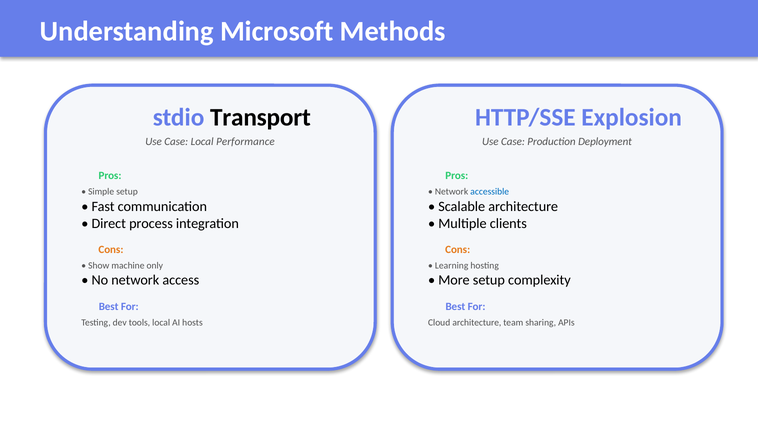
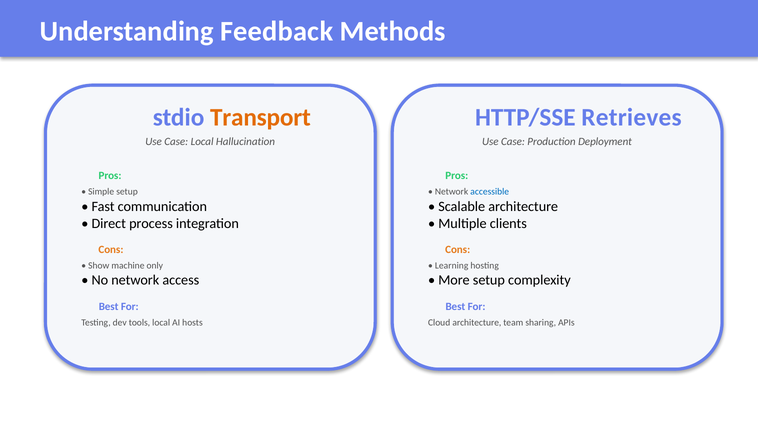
Microsoft: Microsoft -> Feedback (277, 31)
Transport colour: black -> orange (260, 117)
Explosion: Explosion -> Retrieves (631, 117)
Performance: Performance -> Hallucination (245, 142)
